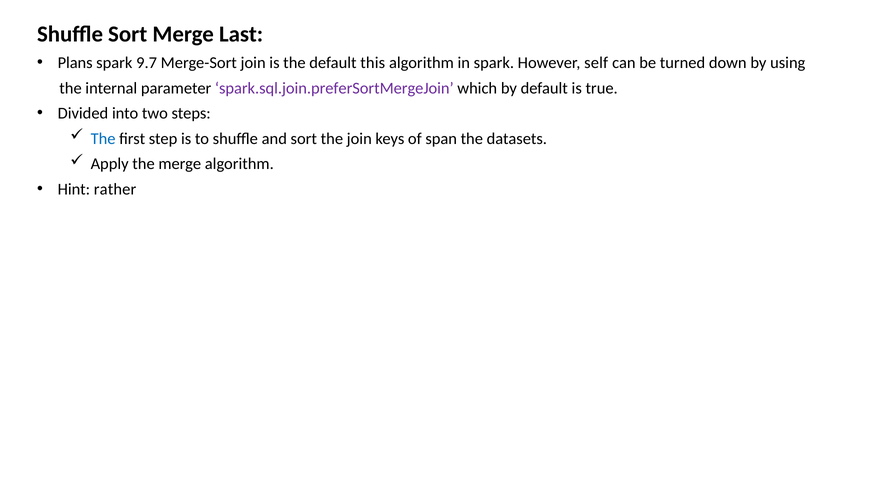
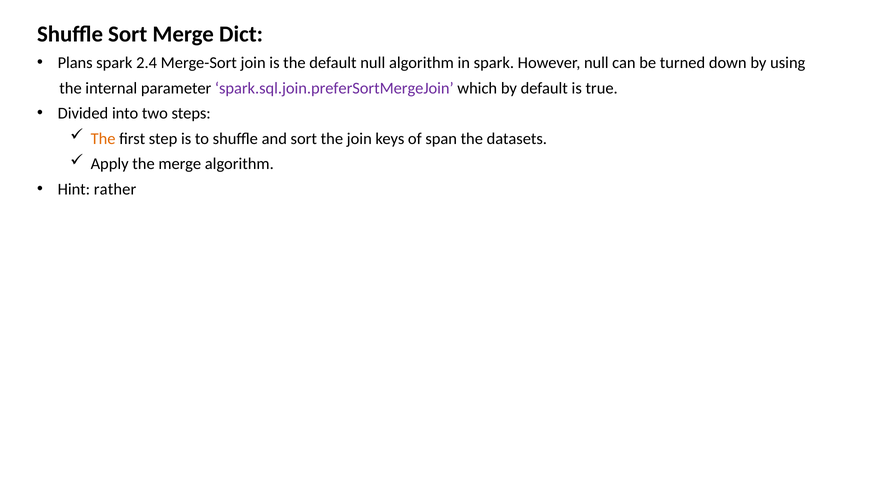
Last: Last -> Dict (241, 34)
9.7: 9.7 -> 2.4 (147, 63)
default this: this -> null (373, 63)
However self: self -> null (596, 63)
The colour: blue -> orange (103, 139)
